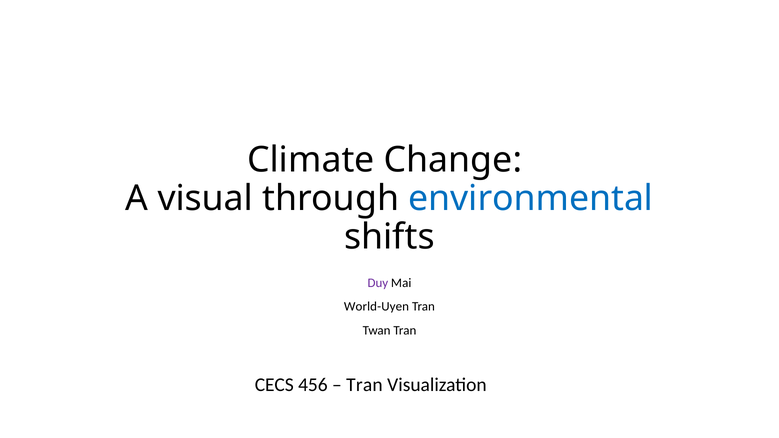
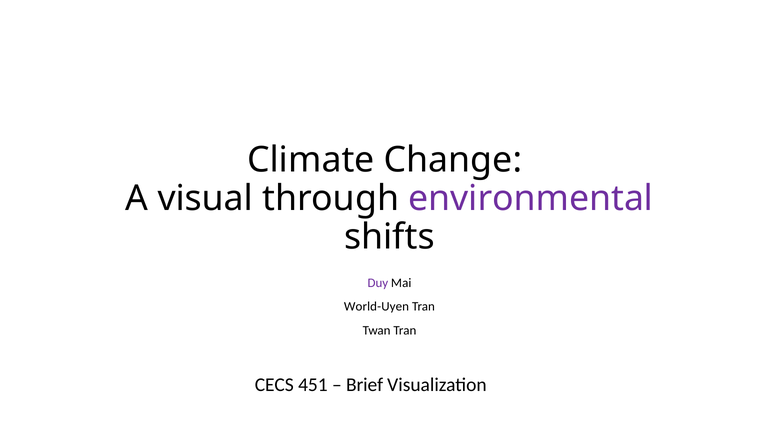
environmental colour: blue -> purple (531, 198)
456: 456 -> 451 (313, 385)
Tran: Tran -> Brief (365, 385)
